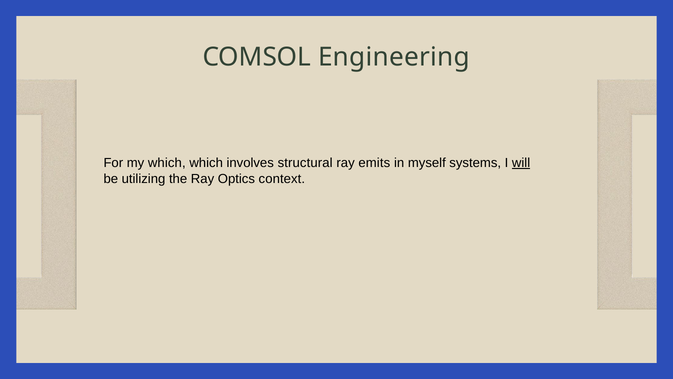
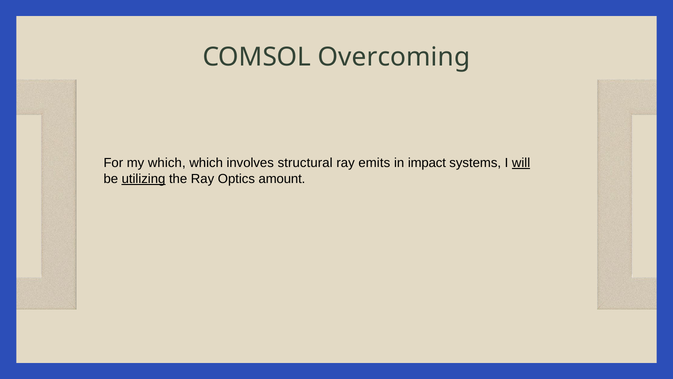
Engineering: Engineering -> Overcoming (394, 57)
myself: myself -> impact (427, 163)
utilizing underline: none -> present (144, 179)
context: context -> amount (282, 179)
